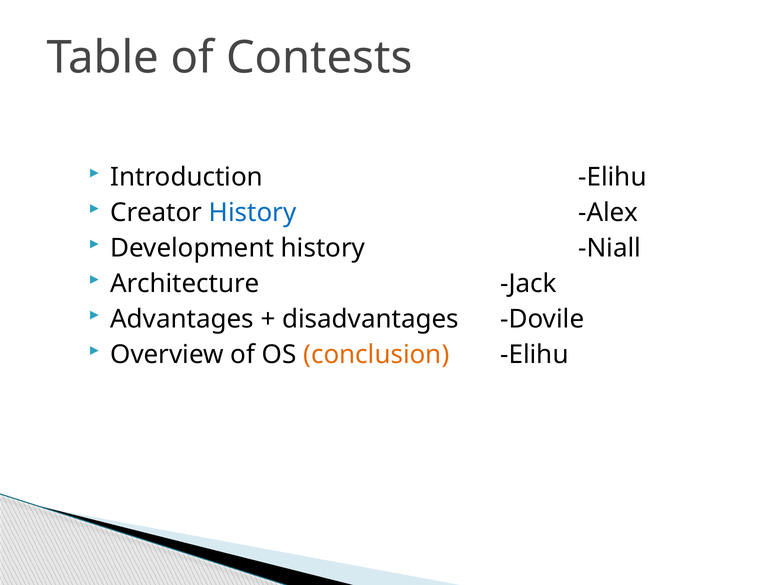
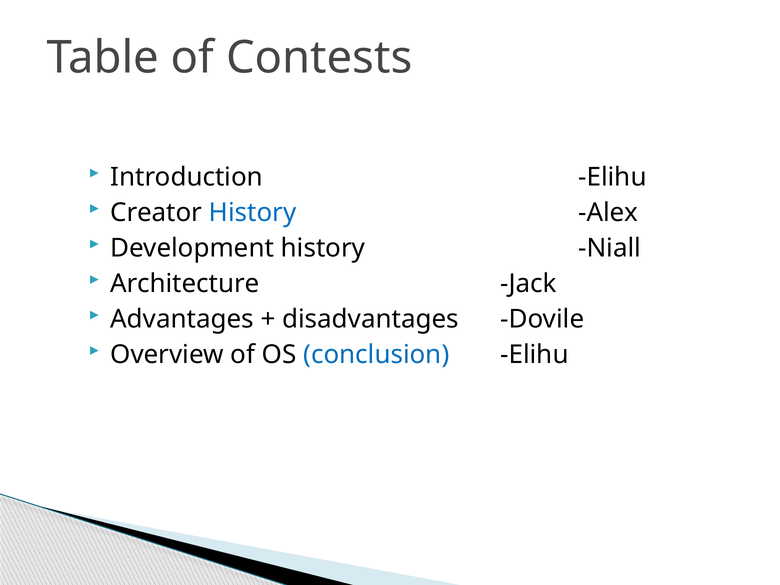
conclusion colour: orange -> blue (376, 355)
